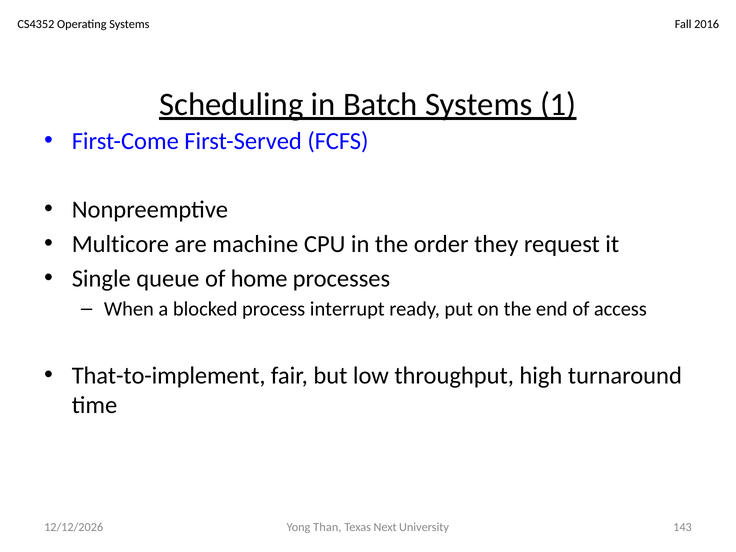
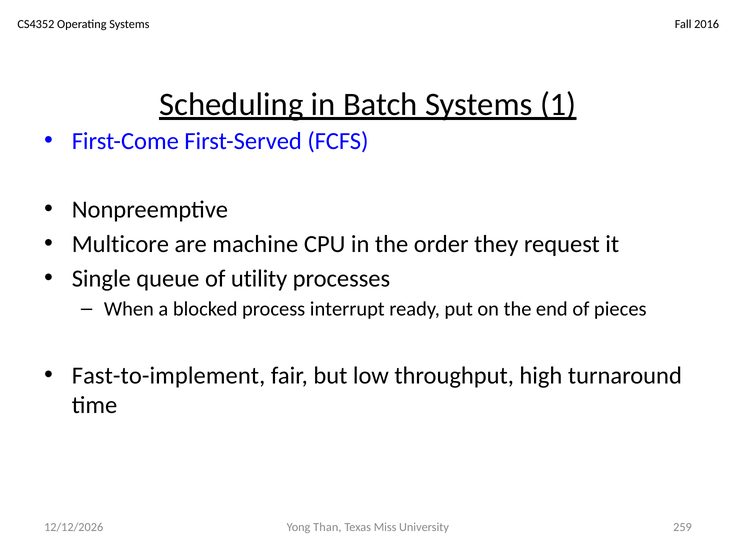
home: home -> utility (259, 278)
access: access -> pieces (620, 309)
That-to-implement: That-to-implement -> Fast-to-implement (169, 376)
Next: Next -> Miss (385, 527)
143: 143 -> 259 (683, 527)
